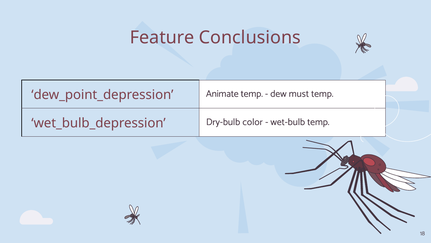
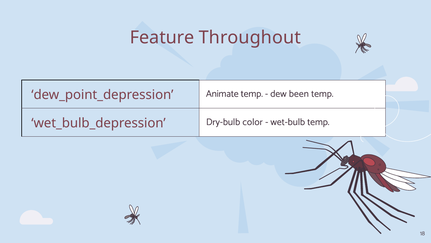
Conclusions: Conclusions -> Throughout (250, 37)
must: must -> been (299, 93)
